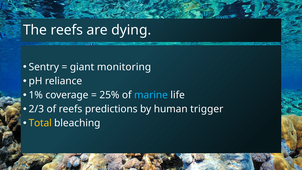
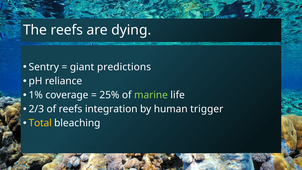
monitoring: monitoring -> predictions (124, 67)
marine colour: light blue -> light green (151, 95)
predictions: predictions -> integration (111, 109)
